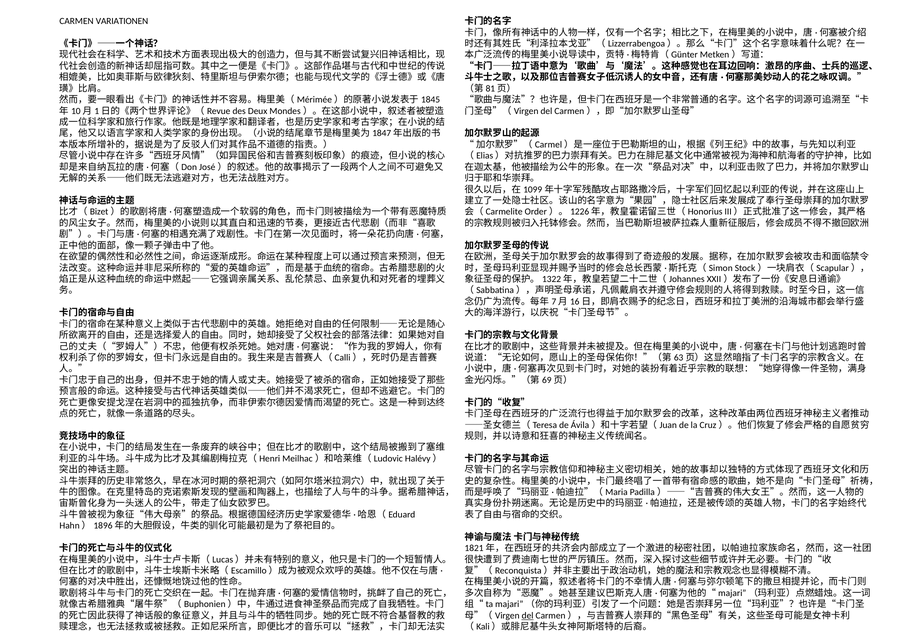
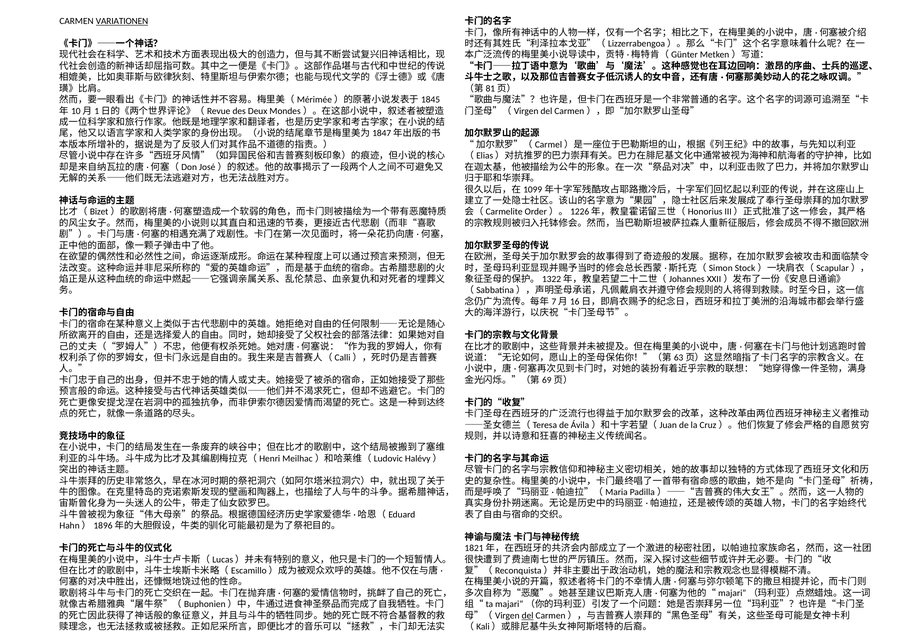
VARIATIONEN underline: none -> present (122, 21)
